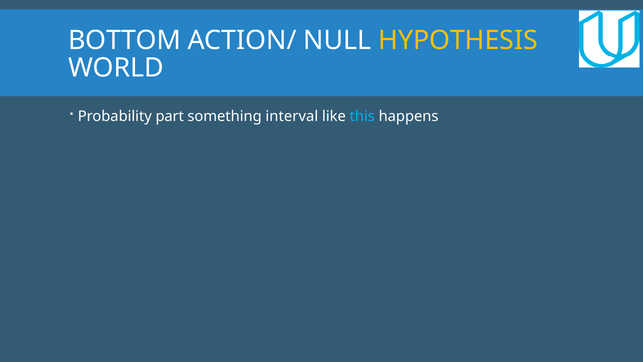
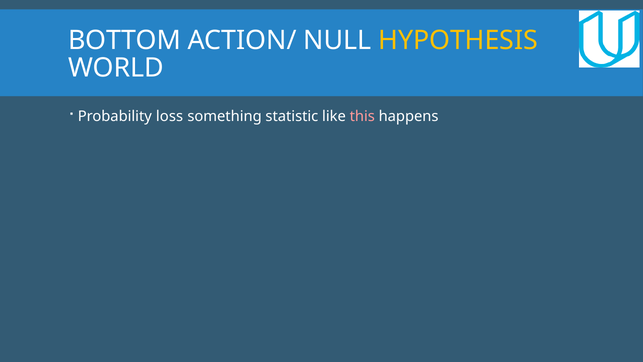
part: part -> loss (170, 116)
interval: interval -> statistic (292, 116)
this colour: light blue -> pink (362, 116)
